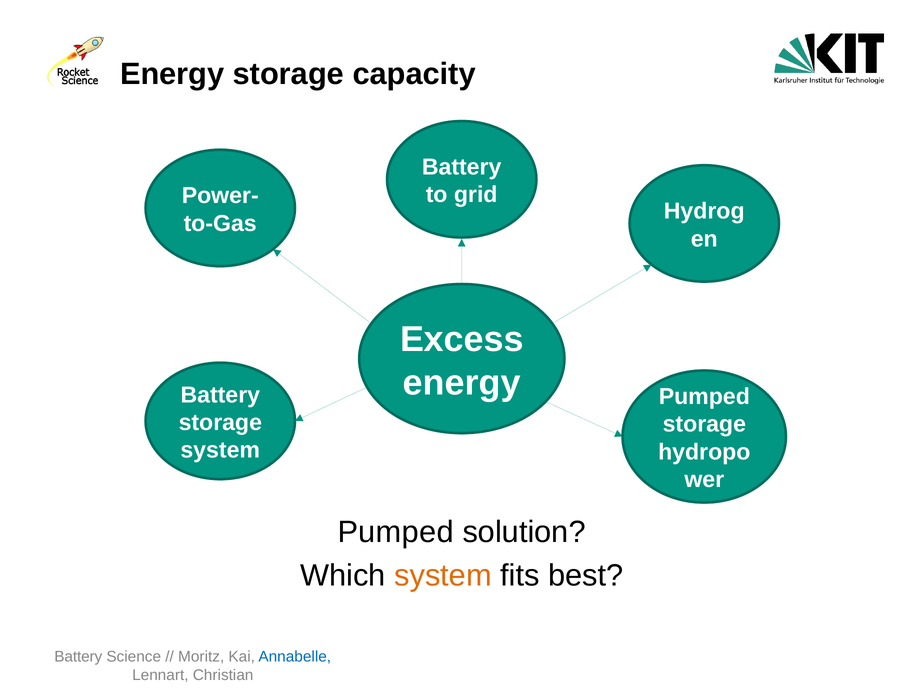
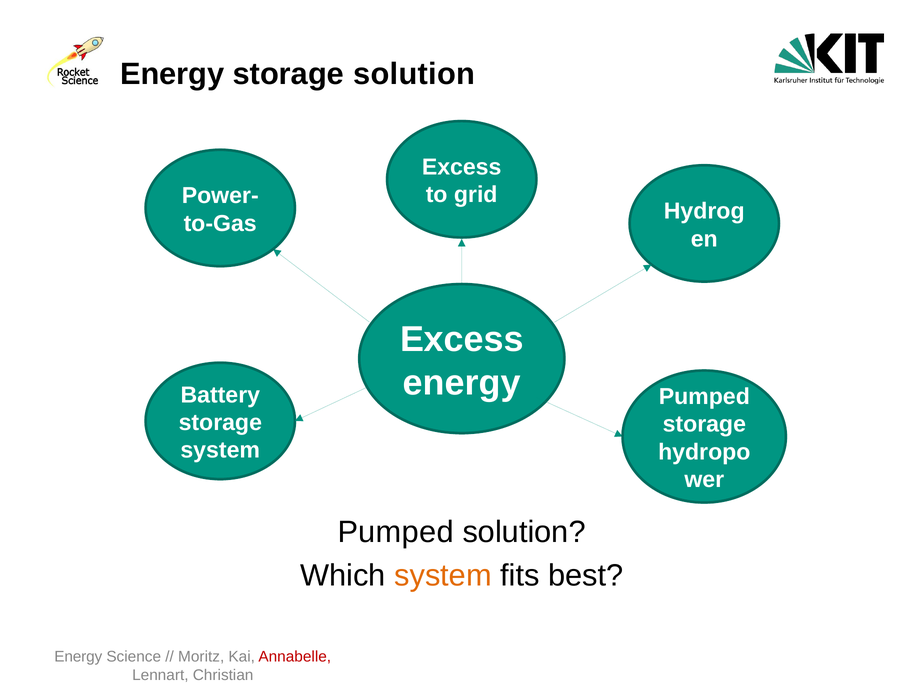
storage capacity: capacity -> solution (414, 74)
Battery: Battery -> Excess (462, 167)
Battery: Battery -> Energy (78, 657)
Annabelle colour: blue -> red (295, 657)
